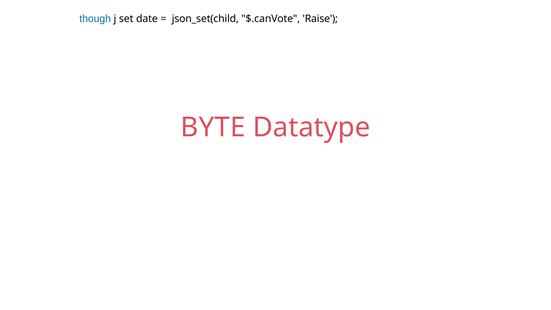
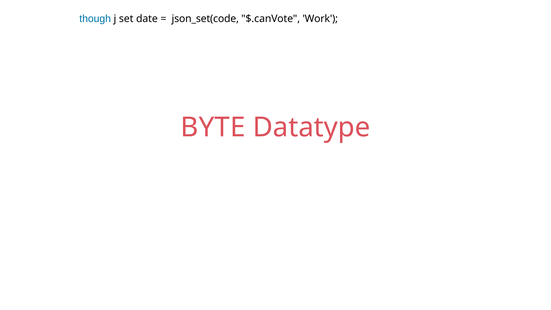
json_set(child: json_set(child -> json_set(code (205, 19)
Raise: Raise -> Work (320, 19)
